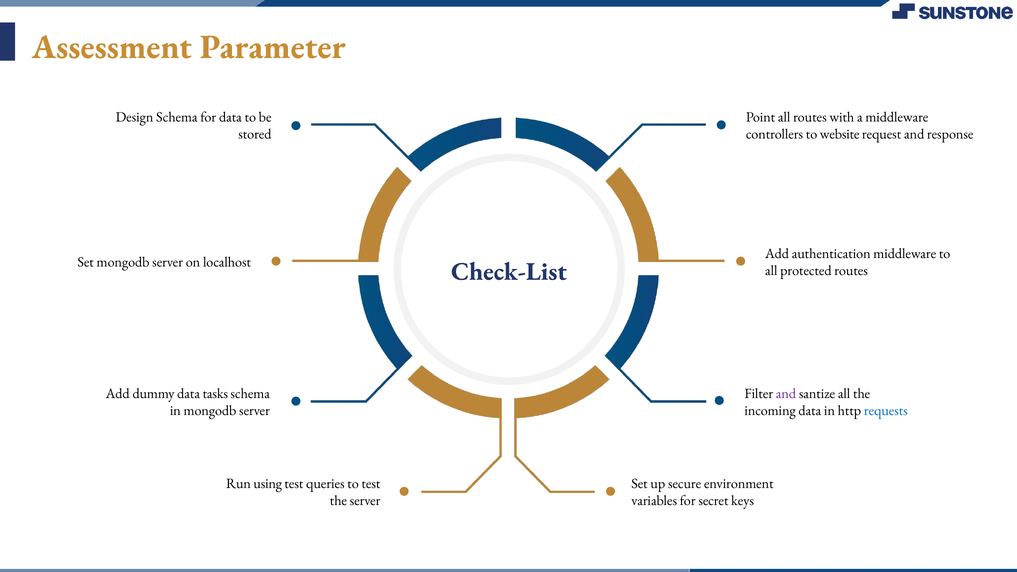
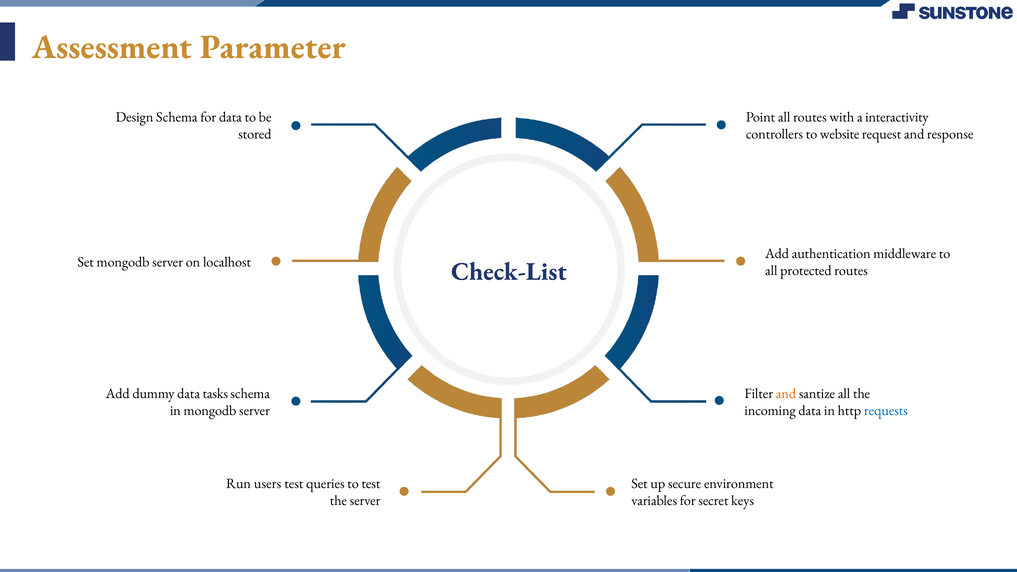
a middleware: middleware -> interactivity (897, 117)
and colour: purple -> orange (786, 394)
using: using -> users (268, 484)
